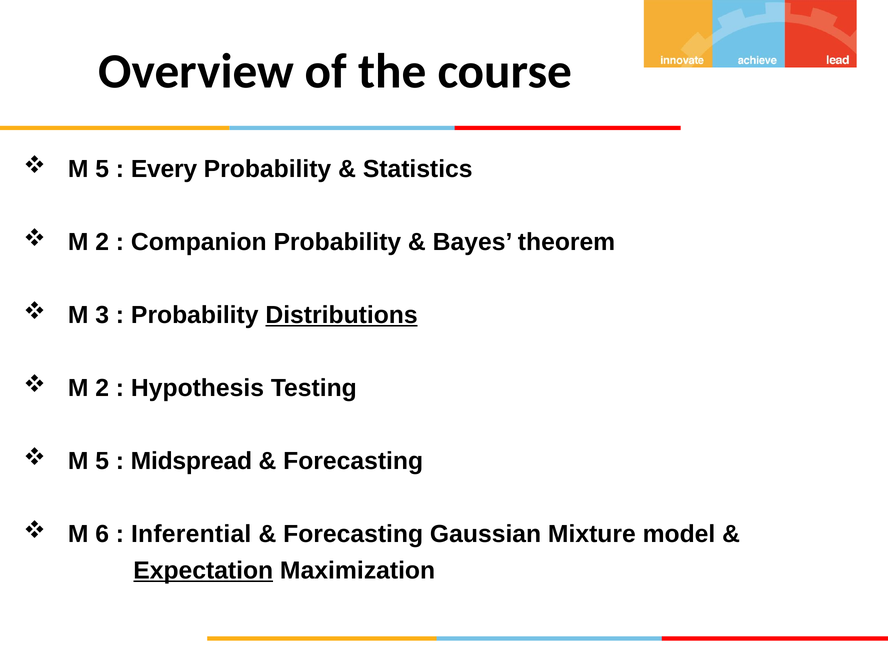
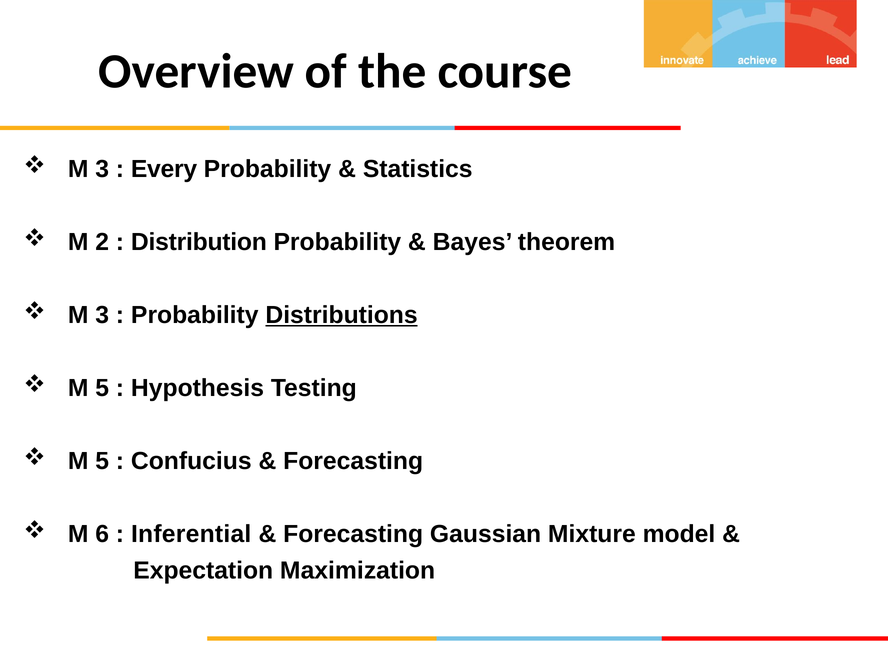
5: 5 -> 3 (102, 169)
Companion: Companion -> Distribution (199, 242)
2: 2 -> 5 (102, 388)
Midspread: Midspread -> Confucius (191, 461)
Expectation underline: present -> none (203, 571)
